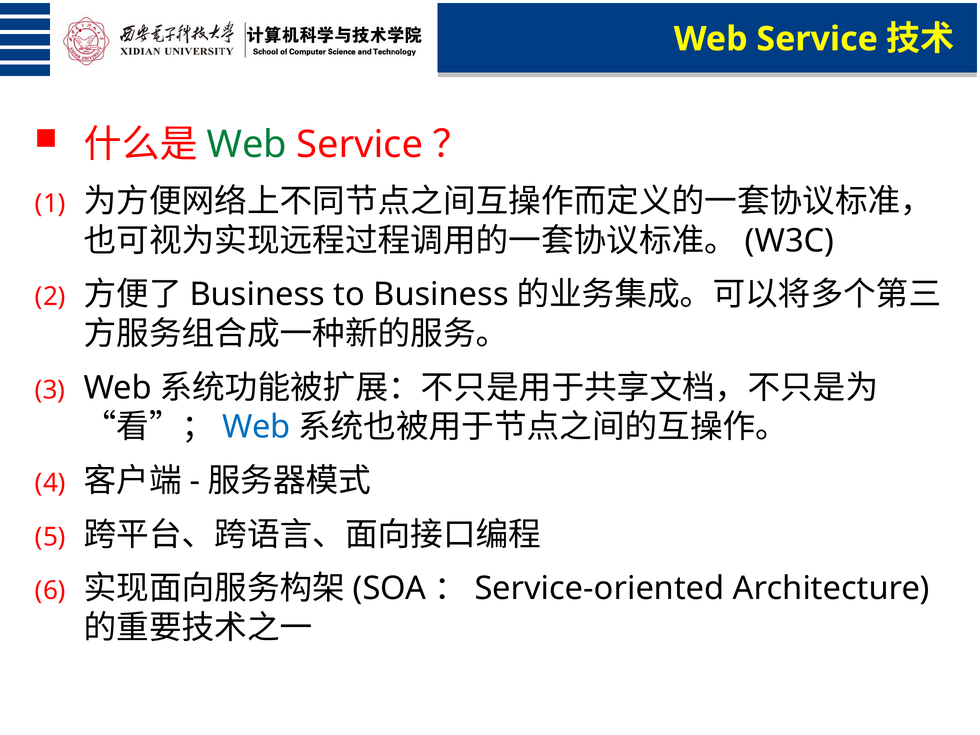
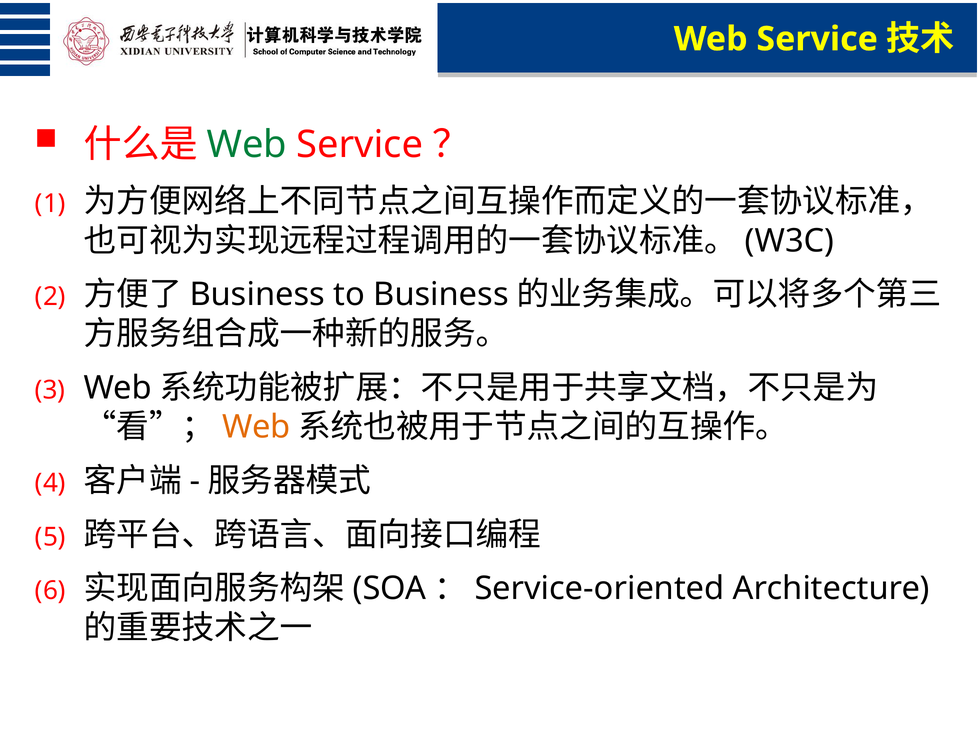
Web colour: blue -> orange (256, 427)
